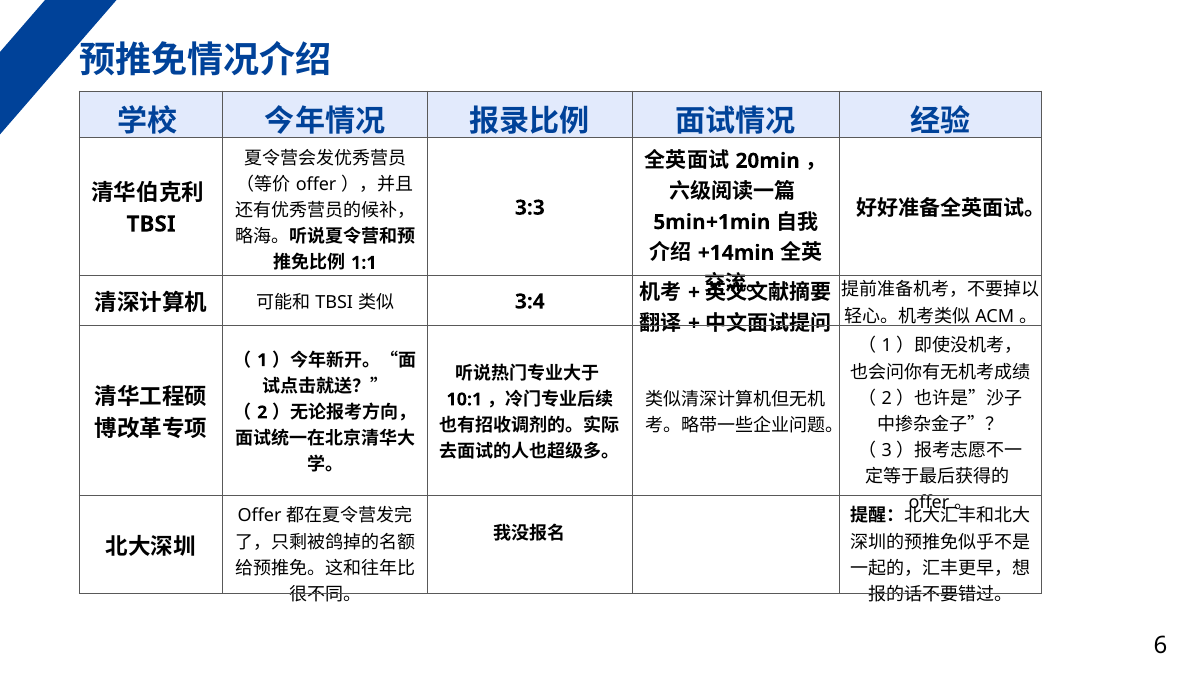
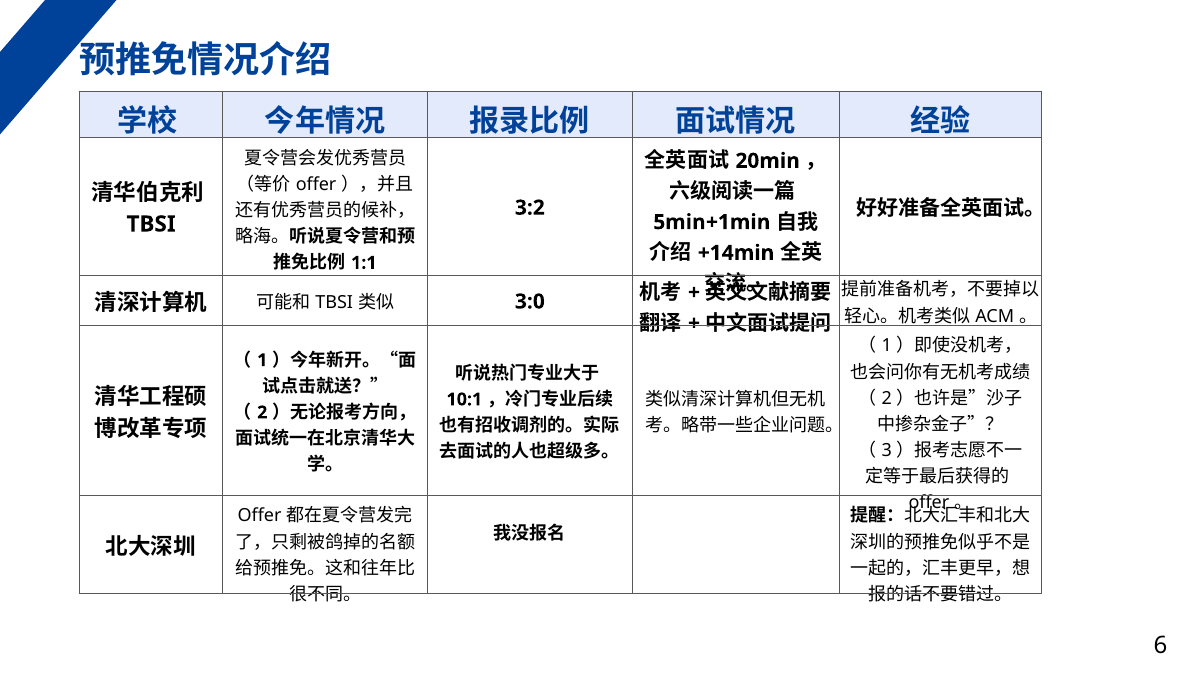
3:3: 3:3 -> 3:2 (530, 208)
3:4: 3:4 -> 3:0 (530, 302)
